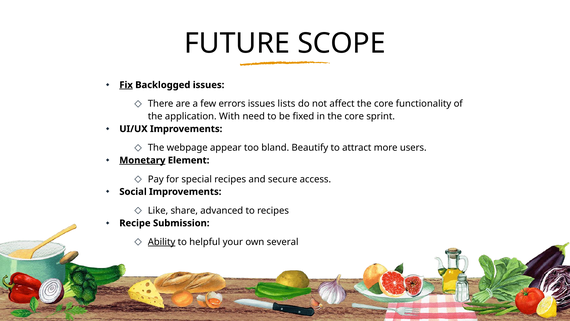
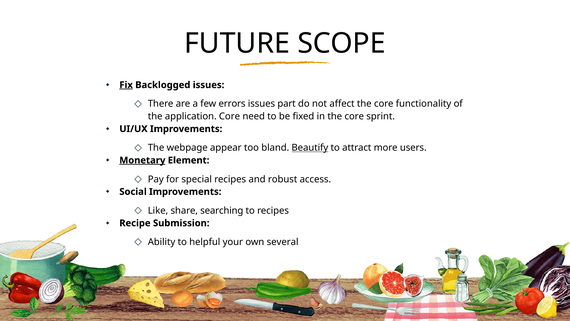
lists: lists -> part (287, 104)
application With: With -> Core (230, 116)
Beautify underline: none -> present (310, 148)
secure: secure -> robust (283, 179)
advanced: advanced -> searching (222, 210)
Ability underline: present -> none (162, 242)
